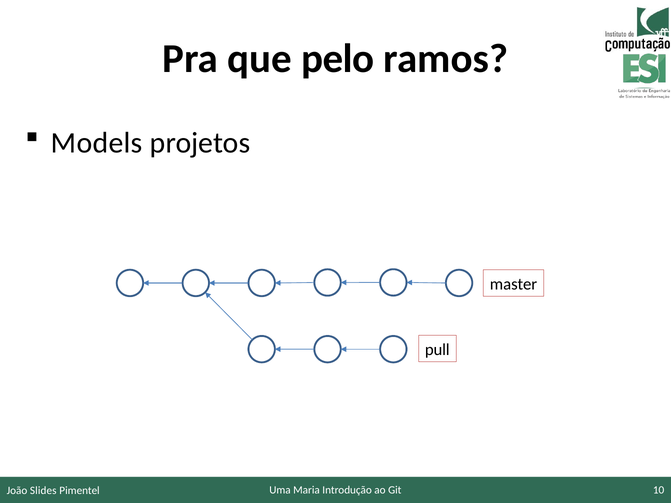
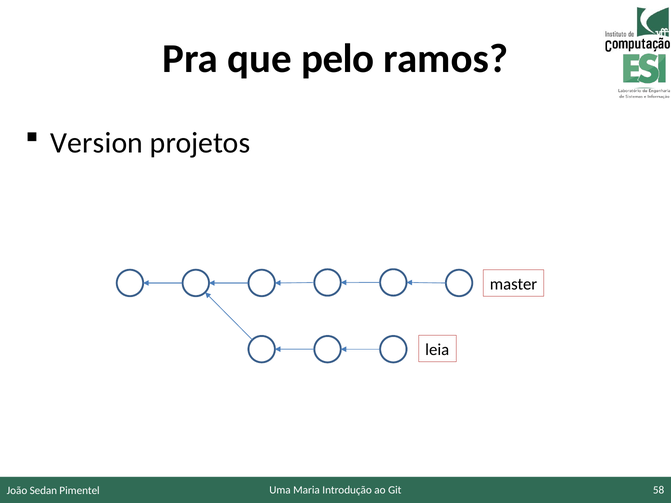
Models: Models -> Version (97, 143)
pull: pull -> leia (437, 350)
10: 10 -> 58 (659, 491)
Slides: Slides -> Sedan (43, 491)
